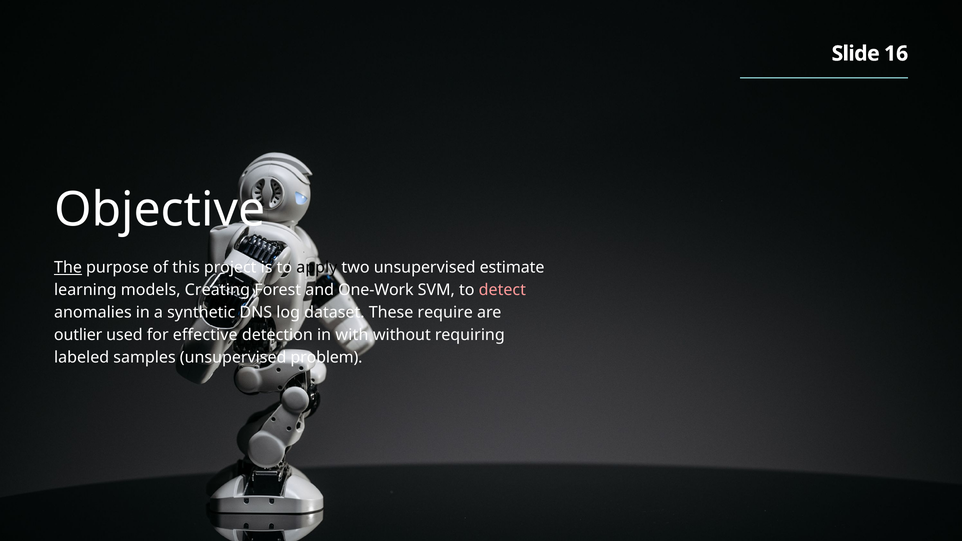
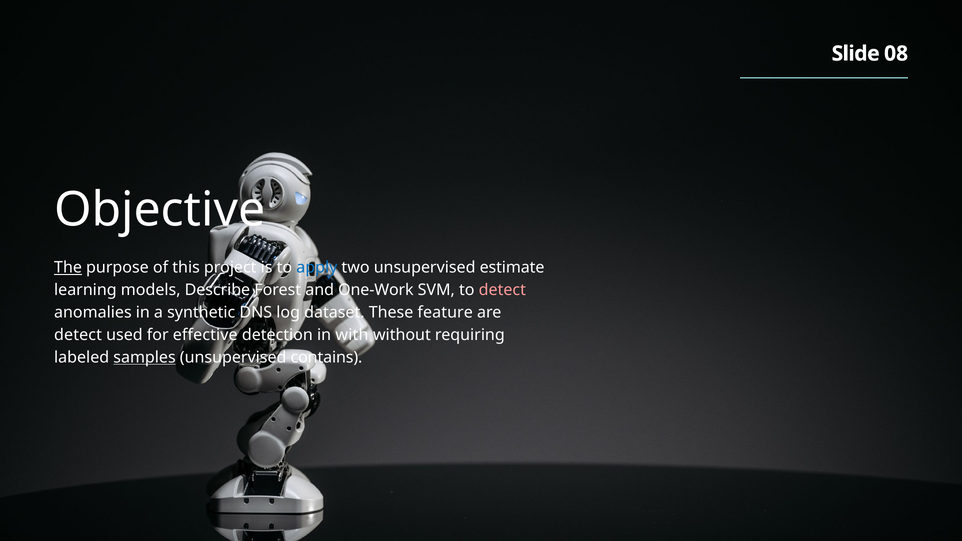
16: 16 -> 08 (896, 54)
apply colour: black -> blue (317, 268)
Creating: Creating -> Describe (217, 290)
require: require -> feature (445, 313)
outlier: outlier -> detect (78, 335)
samples underline: none -> present (145, 357)
problem: problem -> contains (326, 357)
